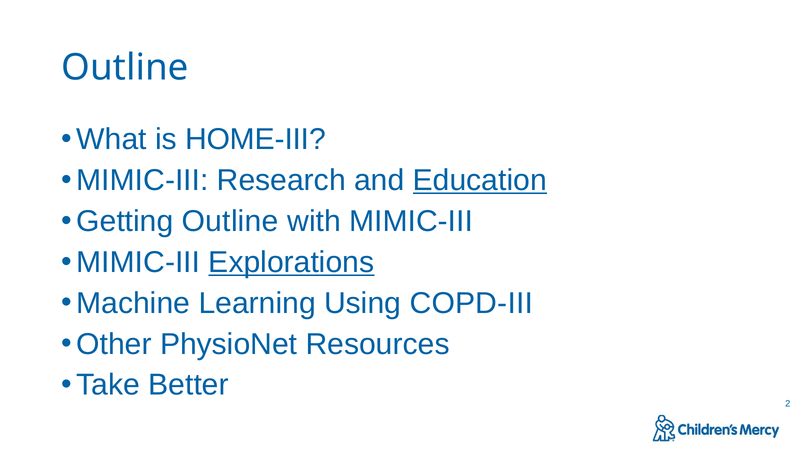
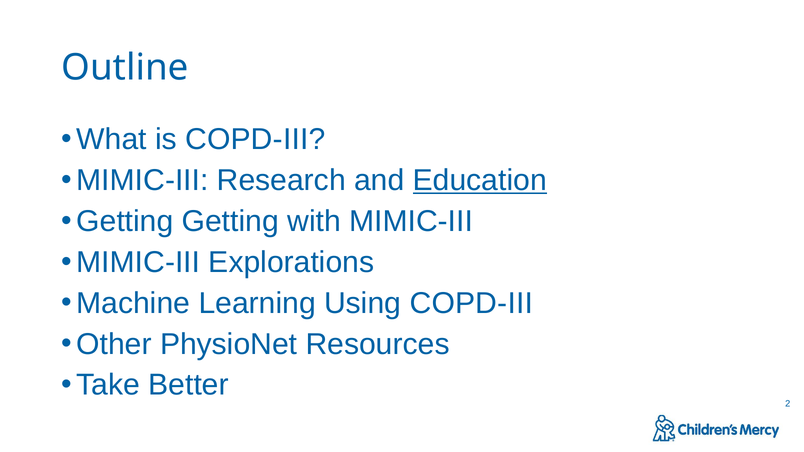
is HOME-III: HOME-III -> COPD-III (255, 139)
Getting Outline: Outline -> Getting (230, 221)
Explorations underline: present -> none (291, 262)
